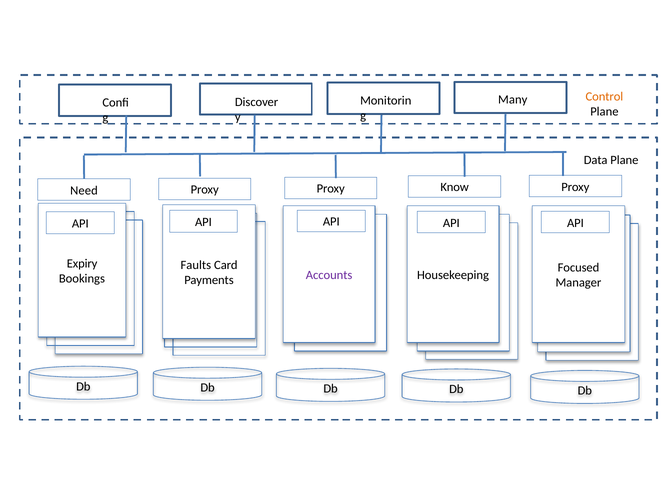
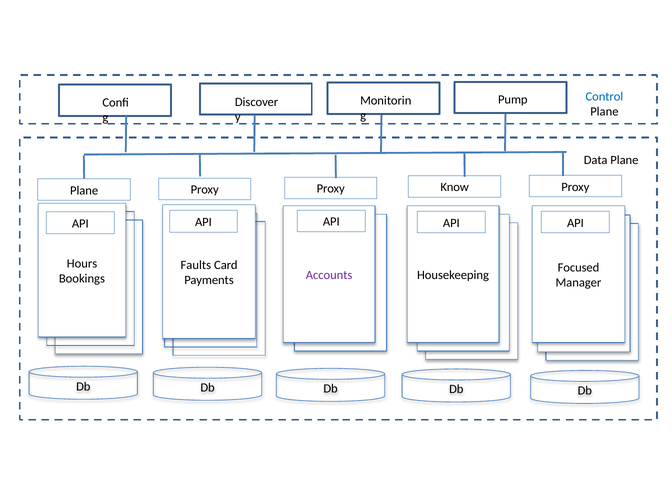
Control colour: orange -> blue (604, 96)
Many: Many -> Pump (513, 100)
Need: Need -> Plane (84, 190)
Expiry: Expiry -> Hours (82, 263)
